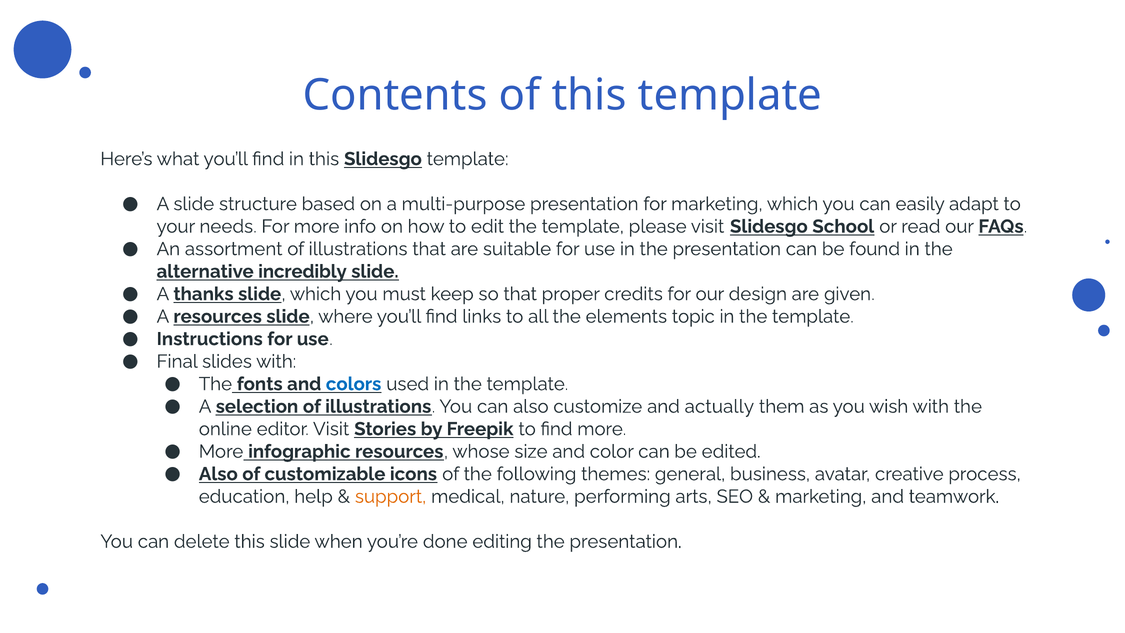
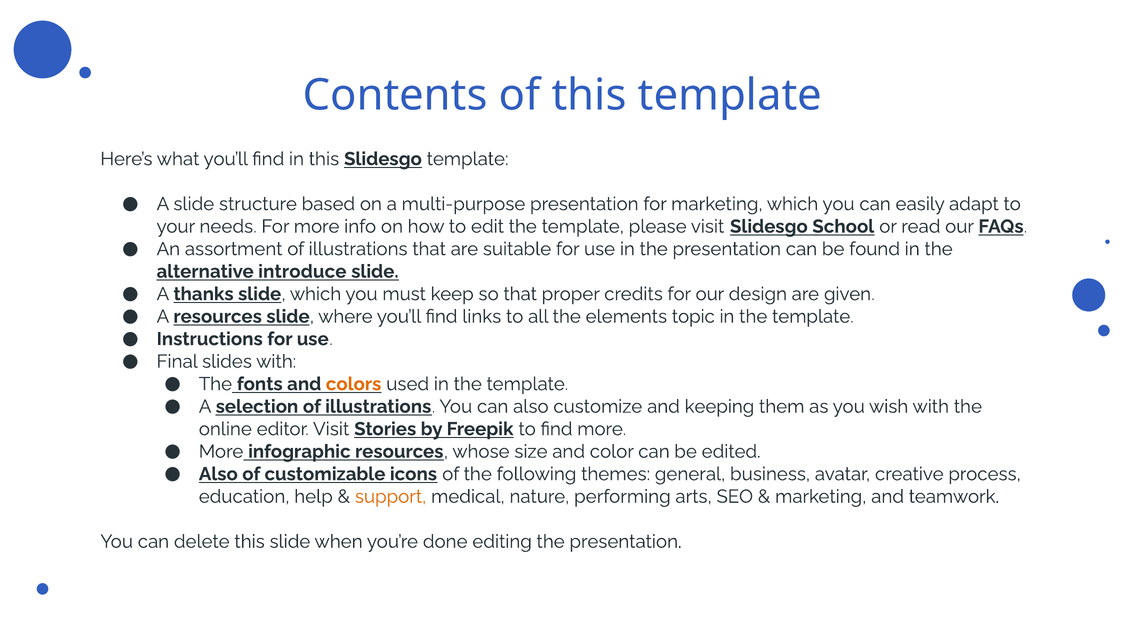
incredibly: incredibly -> introduce (302, 271)
colors colour: blue -> orange (354, 384)
actually: actually -> keeping (719, 406)
